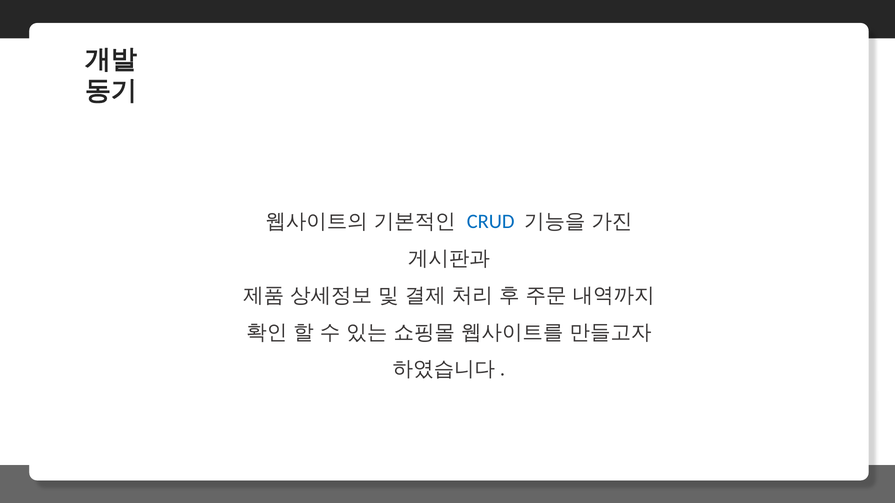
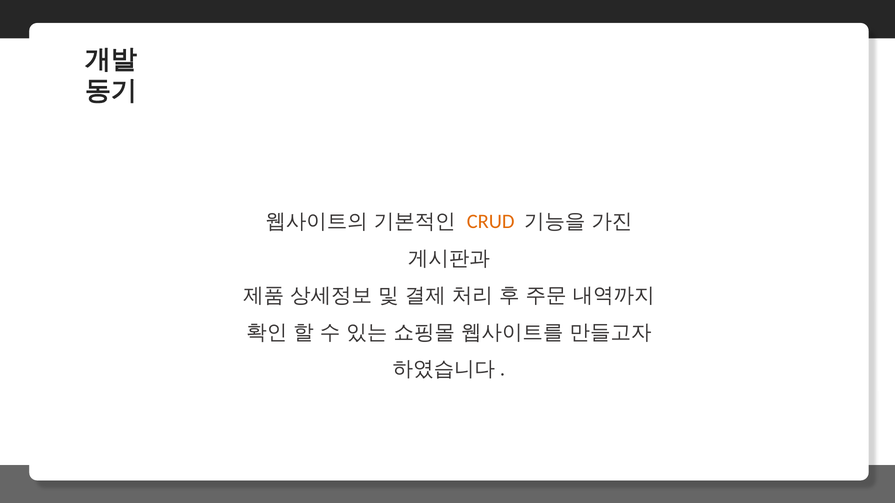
CRUD colour: blue -> orange (491, 222)
